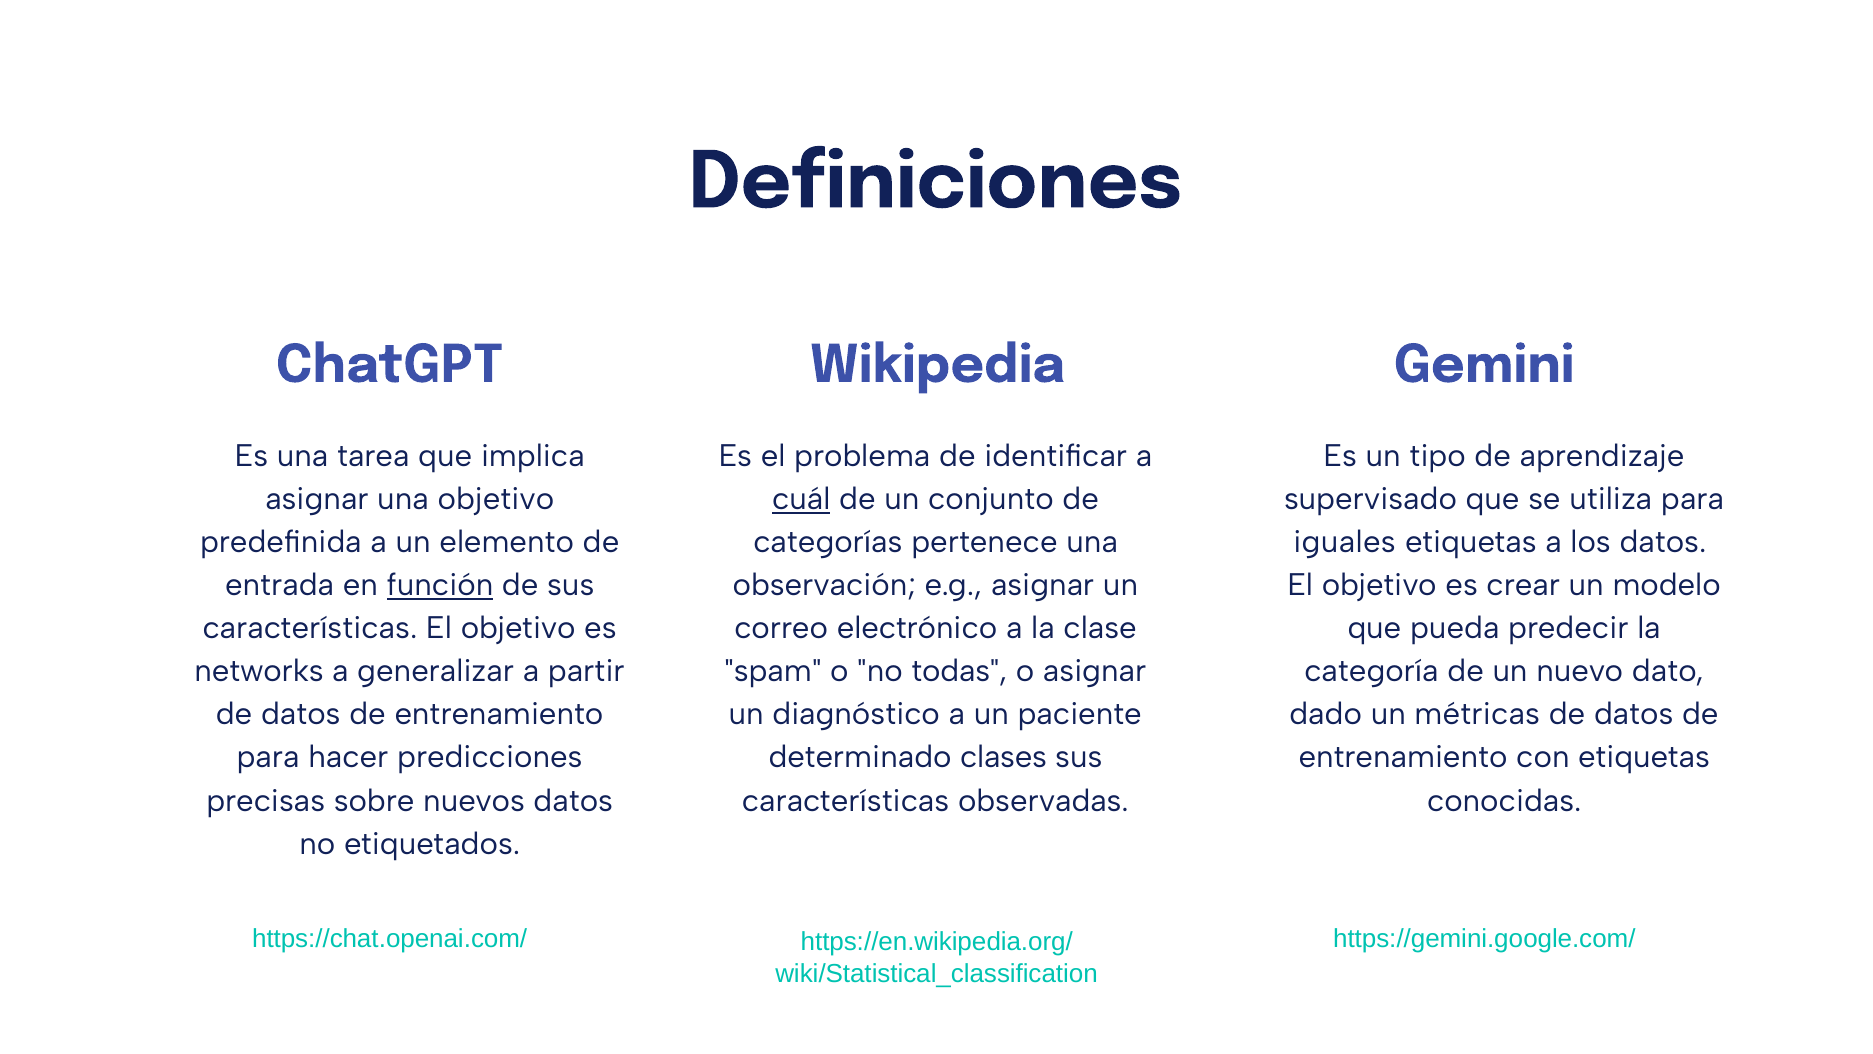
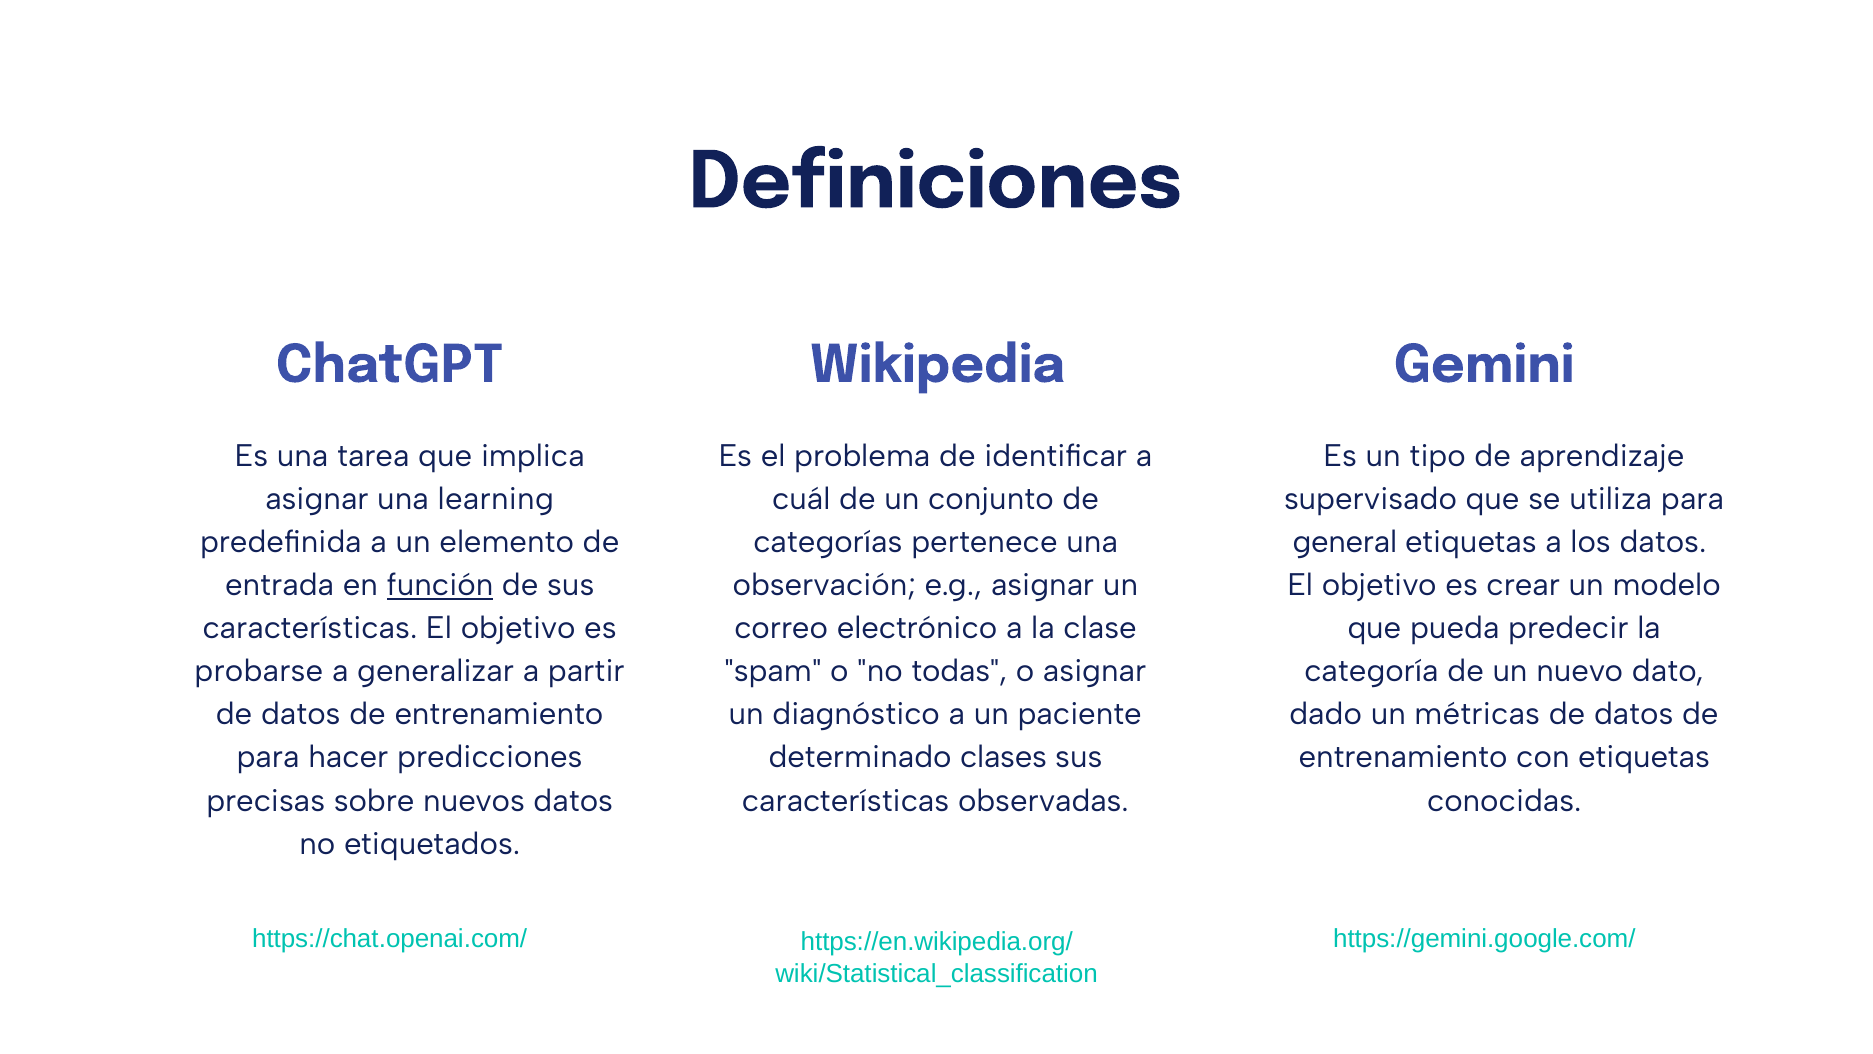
una objetivo: objetivo -> learning (496, 499)
cuál underline: present -> none (801, 499)
iguales: iguales -> general (1345, 542)
networks: networks -> probarse (259, 671)
